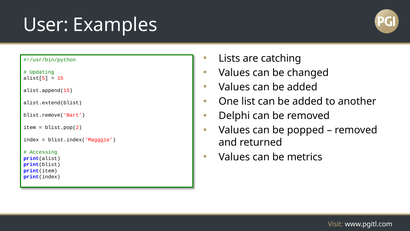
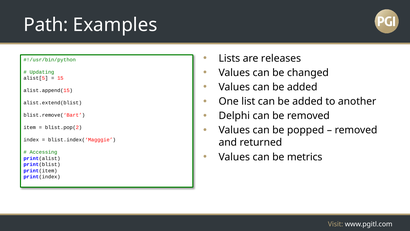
User: User -> Path (46, 25)
catching: catching -> releases (281, 58)
